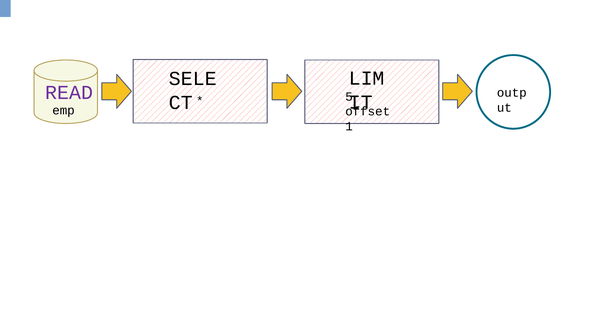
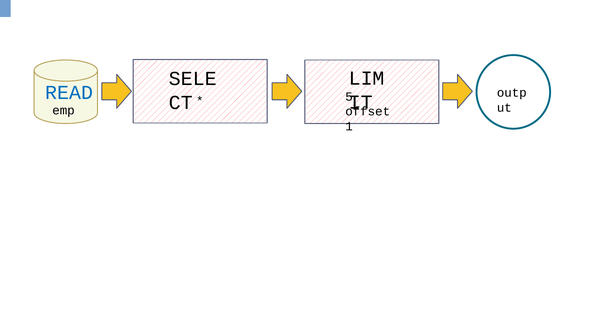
READ colour: purple -> blue (69, 92)
